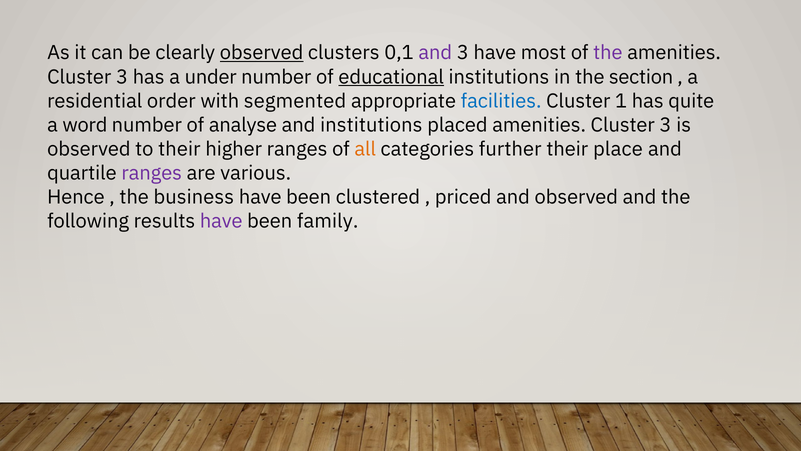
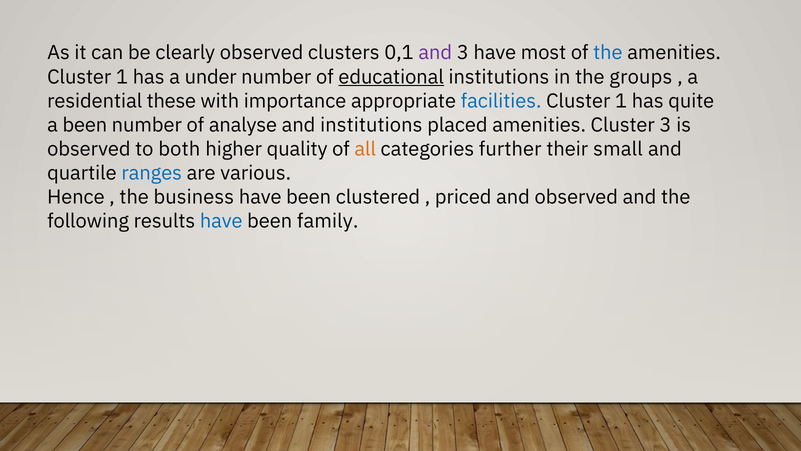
observed underline: present -> none (262, 53)
the colour: purple -> blue (608, 53)
3: 3 -> 1 (122, 77)
section: section -> groups (641, 77)
order: order -> these (171, 101)
segmented: segmented -> importance (295, 101)
a word: word -> been (85, 125)
to their: their -> both (179, 149)
higher ranges: ranges -> quality (297, 149)
place: place -> small (618, 149)
ranges colour: purple -> blue (152, 173)
have colour: purple -> blue (221, 221)
